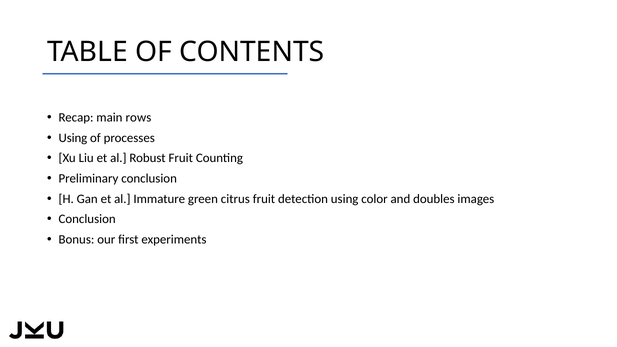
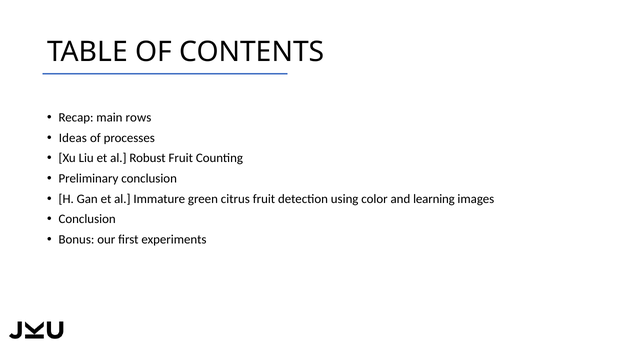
Using: Using -> Ideas (73, 138)
doubles: doubles -> learning (434, 199)
